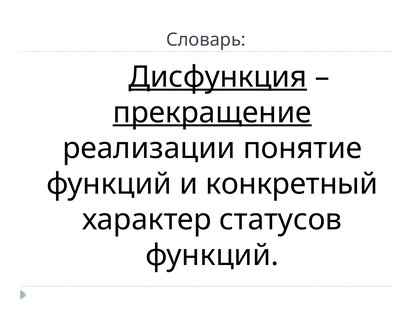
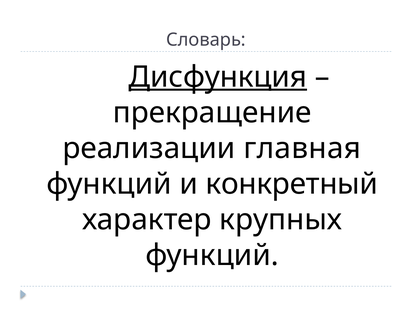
прекращение underline: present -> none (212, 113)
понятие: понятие -> главная (302, 148)
статусов: статусов -> крупных (281, 220)
